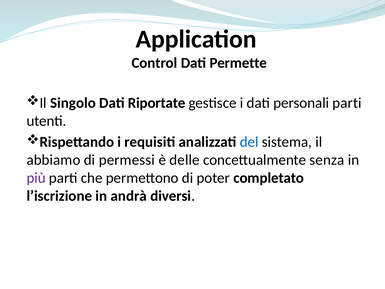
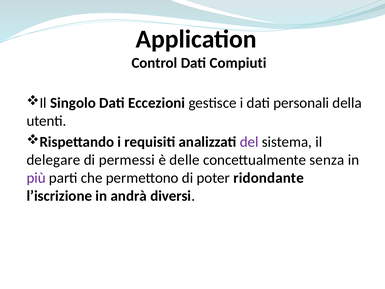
Permette: Permette -> Compiuti (238, 63)
Riportate: Riportate -> Eccezioni (157, 103)
personali parti: parti -> della (347, 103)
del colour: blue -> purple (249, 142)
abbiamo: abbiamo -> delegare (53, 160)
completato: completato -> ridondante (269, 178)
